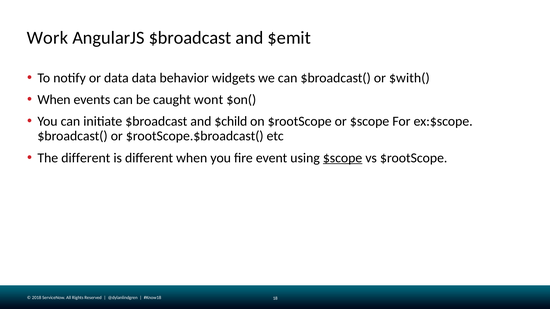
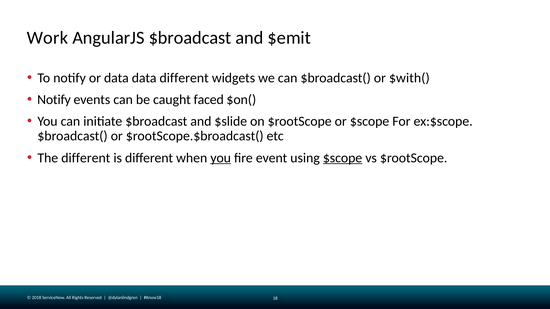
data behavior: behavior -> different (184, 78)
When: When -> Notify (54, 100)
wont: wont -> faced (209, 100)
$child: $child -> $slide (231, 121)
you underline: none -> present (221, 158)
